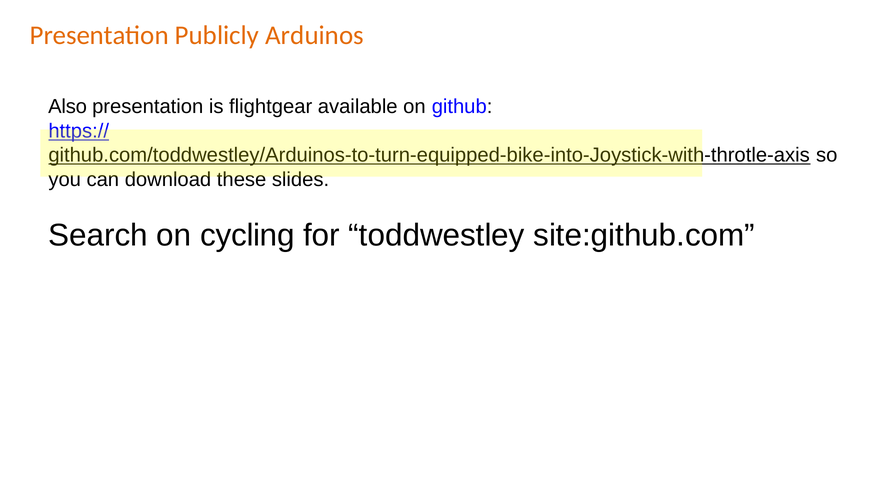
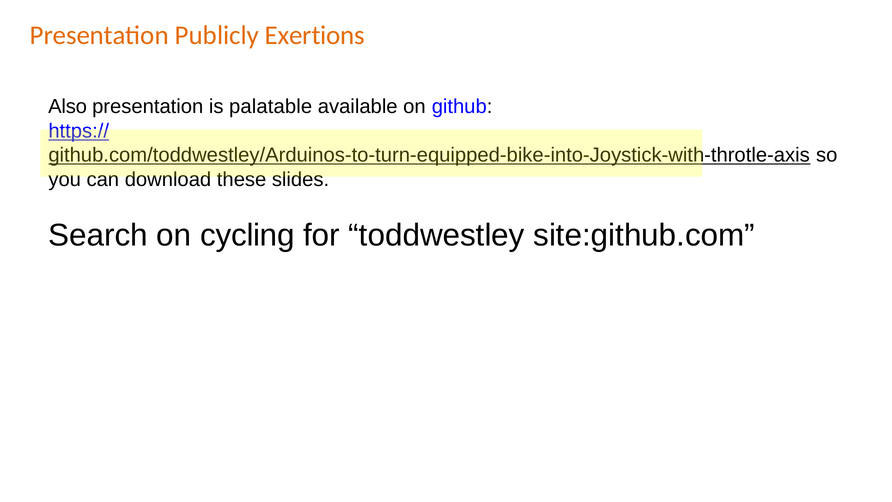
Arduinos: Arduinos -> Exertions (315, 35)
flightgear: flightgear -> palatable (271, 107)
